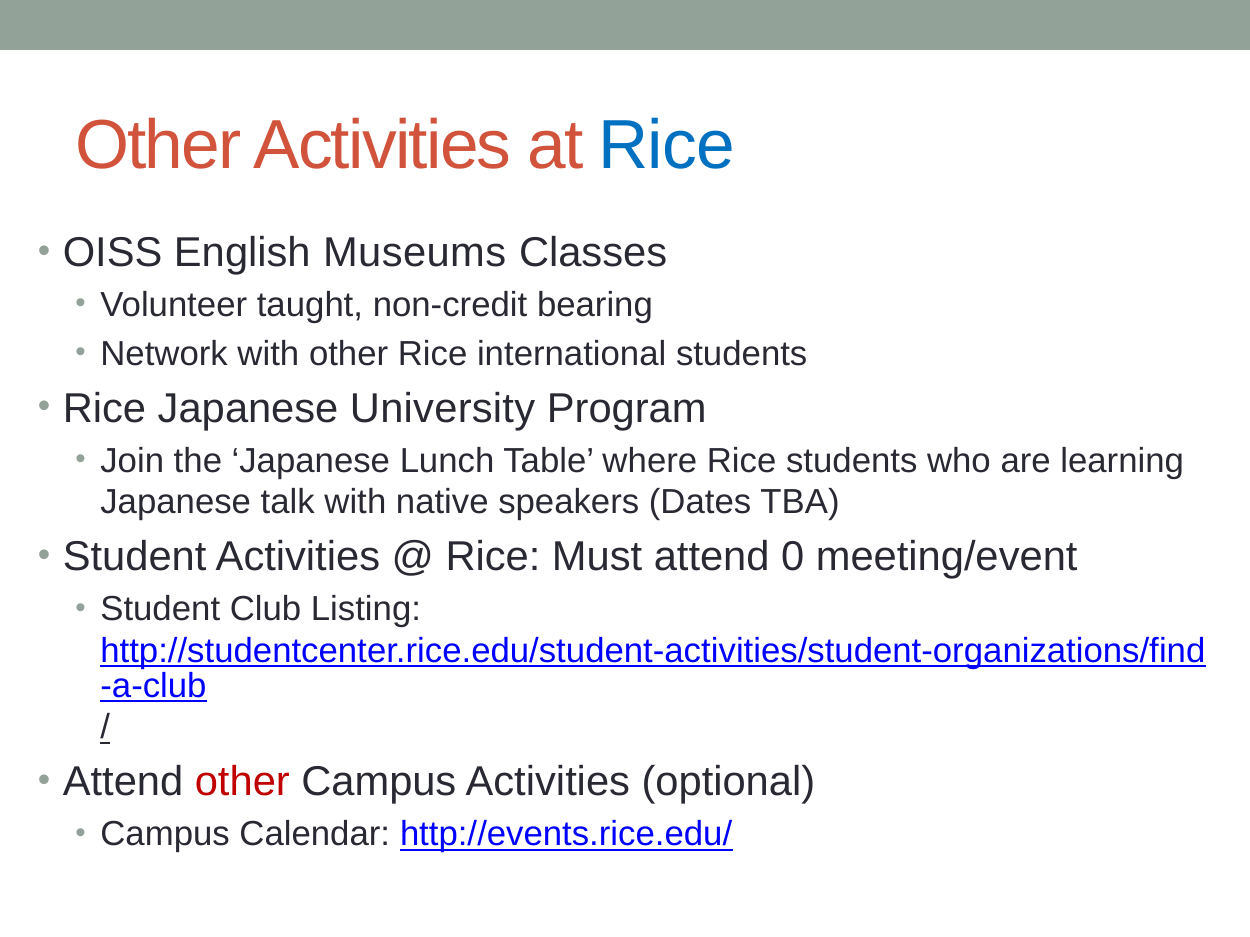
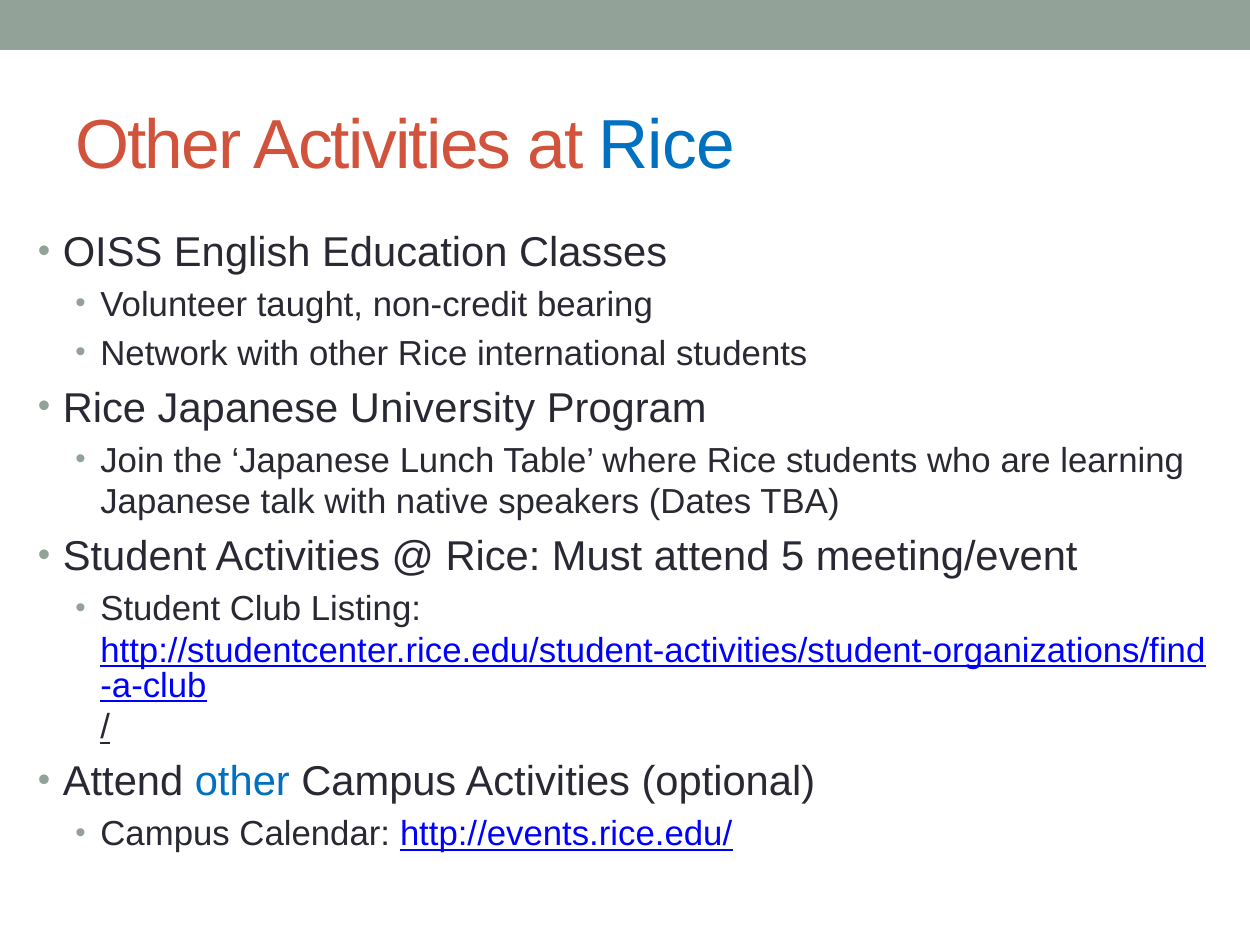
Museums: Museums -> Education (415, 253)
0: 0 -> 5 (793, 557)
other colour: red -> blue (242, 783)
